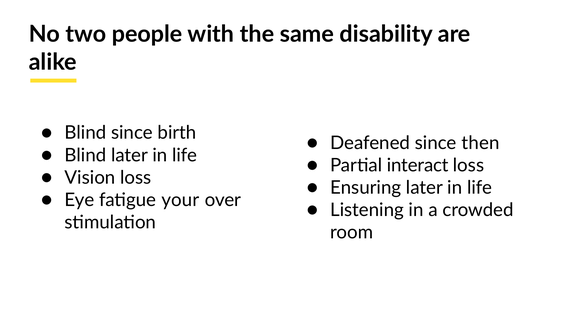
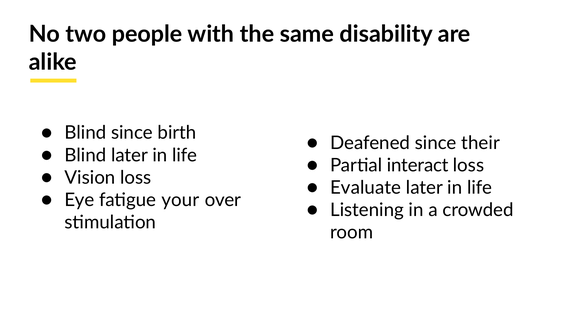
then: then -> their (481, 143)
Ensuring: Ensuring -> Evaluate (366, 188)
